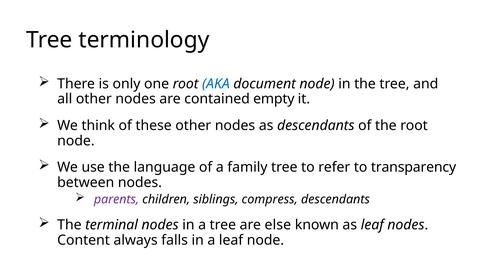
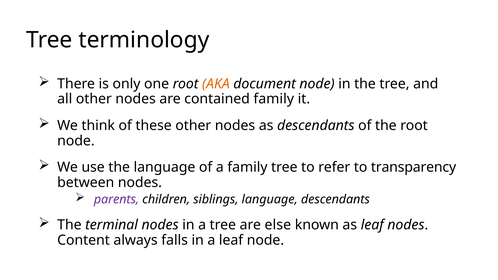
AKA colour: blue -> orange (216, 84)
contained empty: empty -> family (274, 99)
siblings compress: compress -> language (270, 199)
